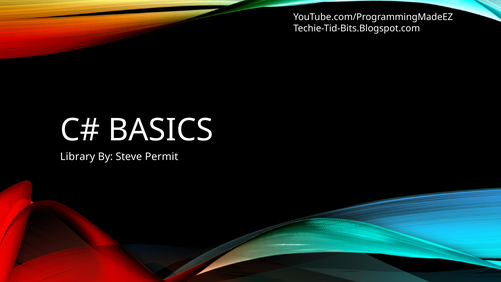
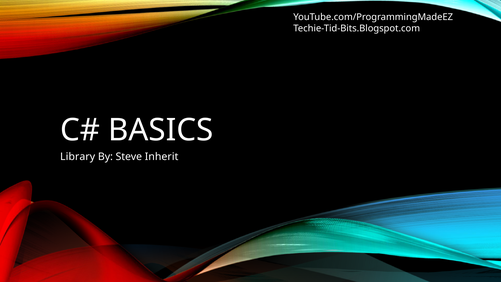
Permit: Permit -> Inherit (162, 157)
